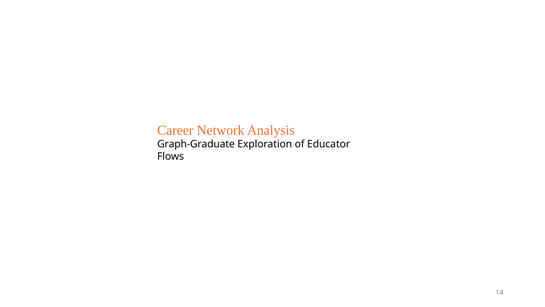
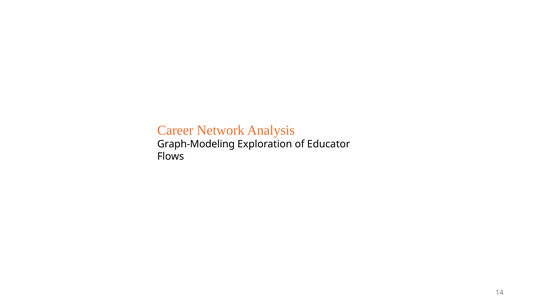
Graph-Graduate: Graph-Graduate -> Graph-Modeling (196, 144)
